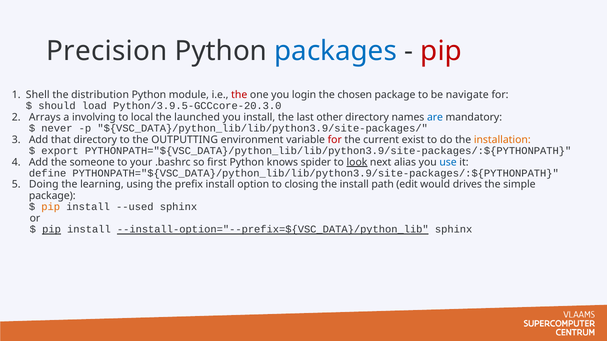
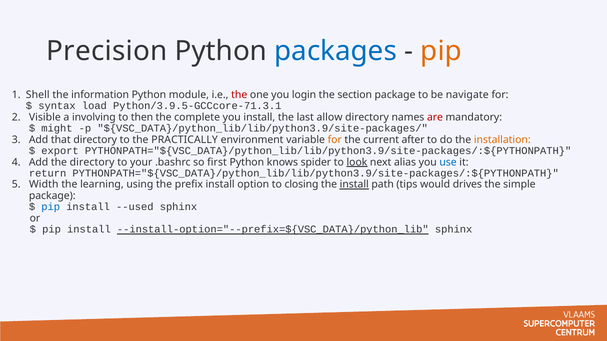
pip colour: red -> orange (441, 51)
distribution: distribution -> information (100, 95)
chosen: chosen -> section (355, 95)
should: should -> syntax (57, 106)
Python/3.9.5-GCCcore-20.3.0: Python/3.9.5-GCCcore-20.3.0 -> Python/3.9.5-GCCcore-71.3.1 (197, 106)
Arrays: Arrays -> Visible (45, 117)
local: local -> then (142, 117)
launched: launched -> complete (197, 117)
other: other -> allow (330, 117)
are colour: blue -> red (435, 117)
never: never -> might (57, 129)
OUTPUTTING: OUTPUTTING -> PRACTICALLY (185, 140)
for colour: red -> orange (335, 140)
exist: exist -> after (413, 140)
the someone: someone -> directory (92, 162)
define: define -> return (48, 174)
Doing: Doing -> Width (44, 185)
install underline: none -> present (354, 185)
edit: edit -> tips (407, 185)
pip colour: orange -> blue (51, 207)
pip underline: present -> none (52, 230)
